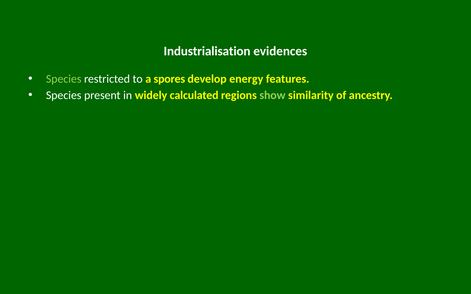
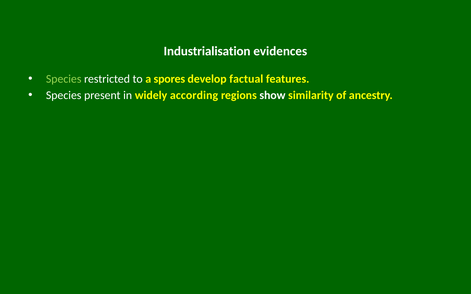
energy: energy -> factual (246, 79)
calculated: calculated -> according (194, 95)
show colour: light green -> white (272, 95)
